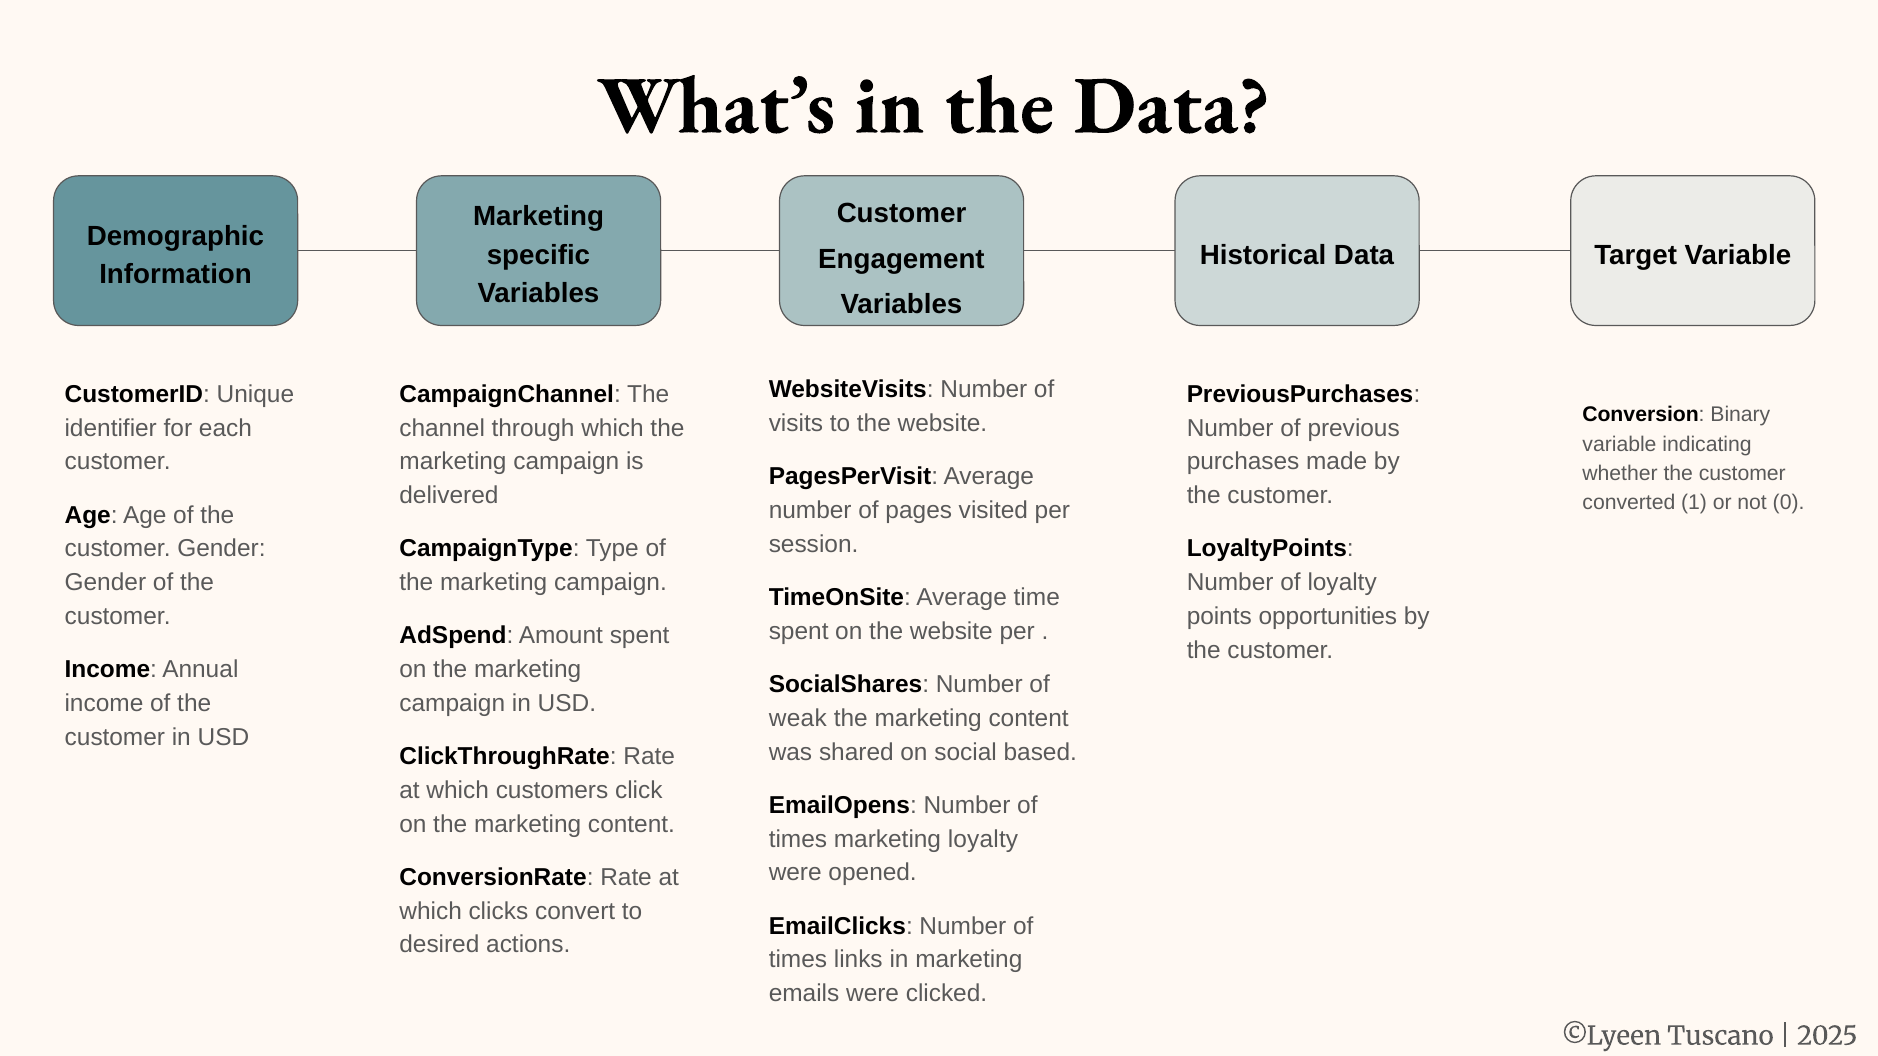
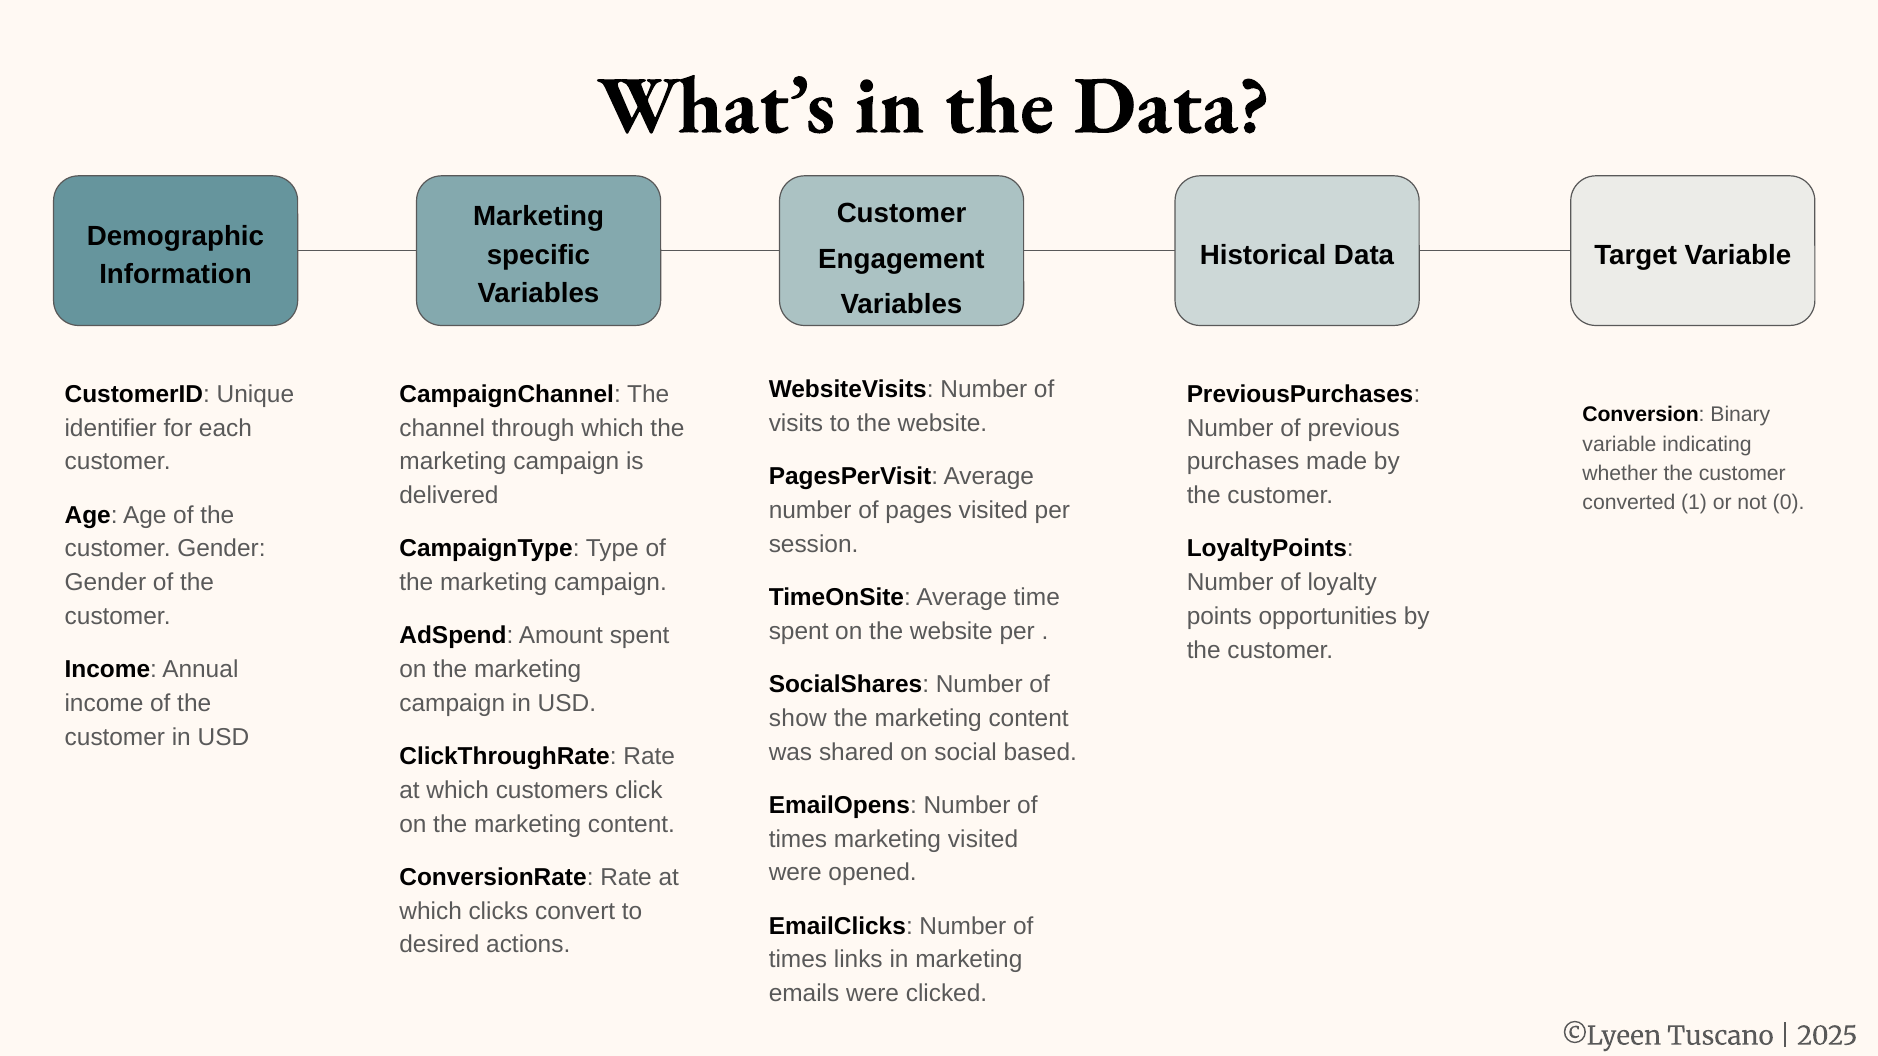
weak: weak -> show (798, 719)
marketing loyalty: loyalty -> visited (983, 839)
